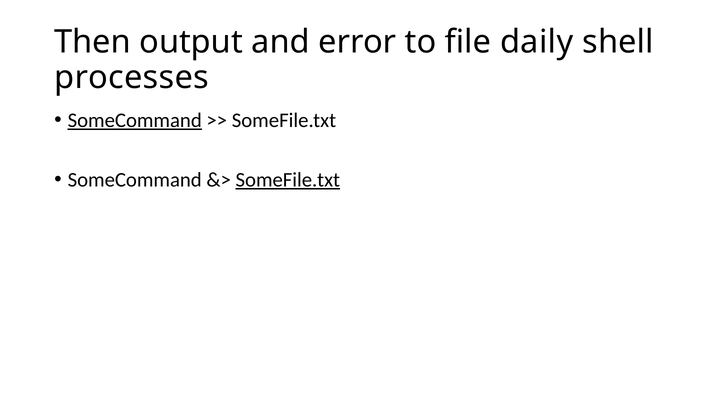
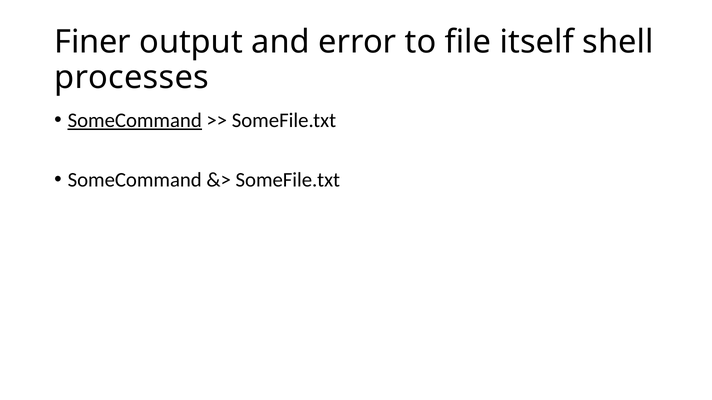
Then: Then -> Finer (93, 42)
daily: daily -> itself (537, 42)
SomeFile.txt underline: present -> none (288, 180)
